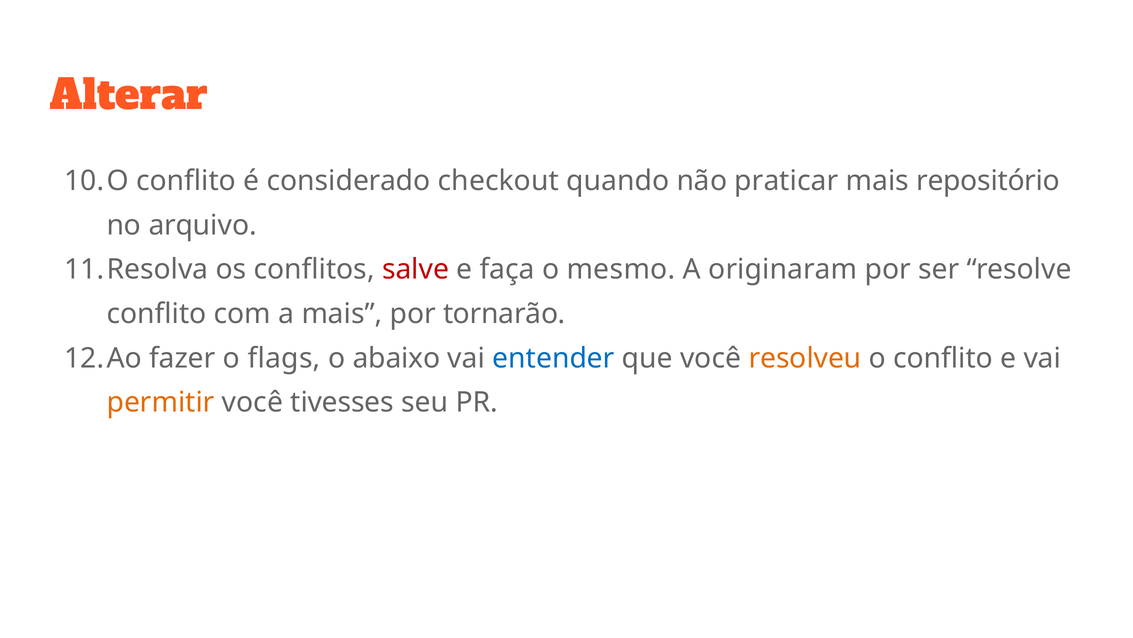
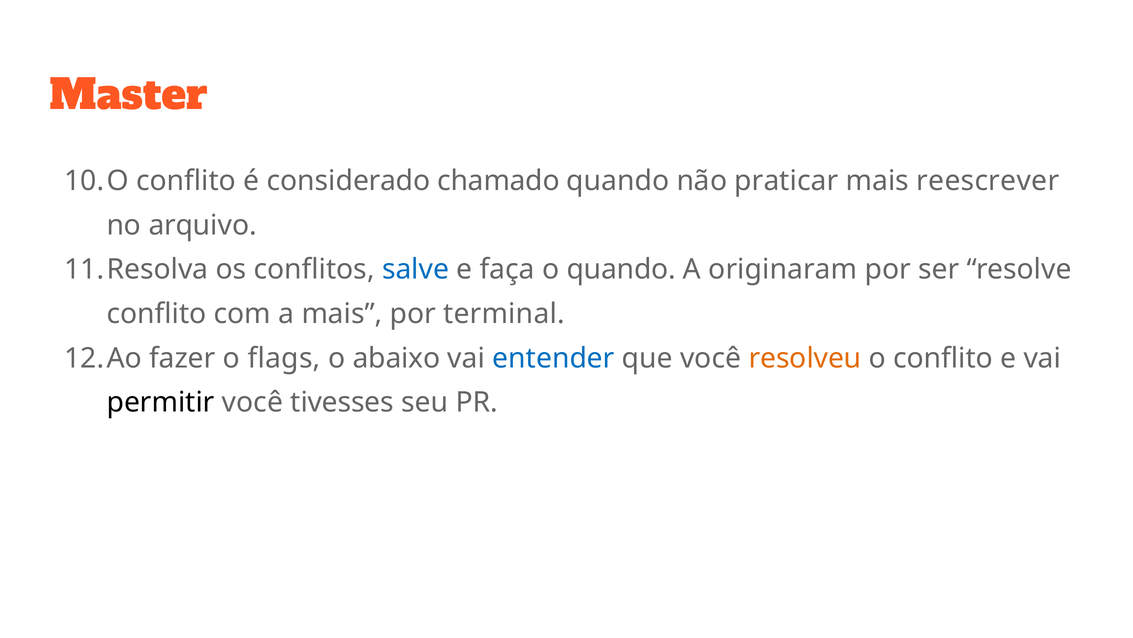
Alterar: Alterar -> Master (129, 95)
checkout: checkout -> chamado (499, 181)
repositório: repositório -> reescrever (988, 181)
salve colour: red -> blue (416, 269)
o mesmo: mesmo -> quando (621, 269)
tornarão: tornarão -> terminal (504, 314)
permitir colour: orange -> black (161, 402)
